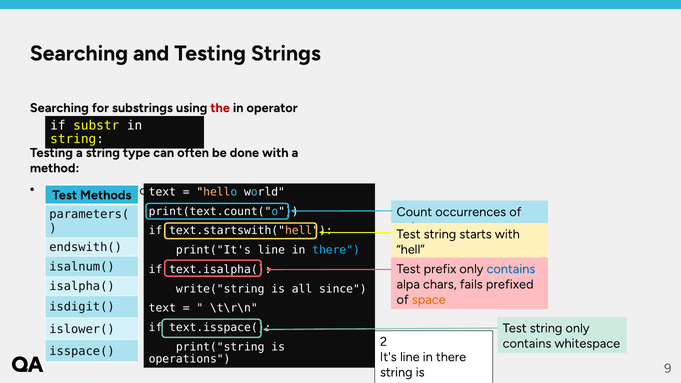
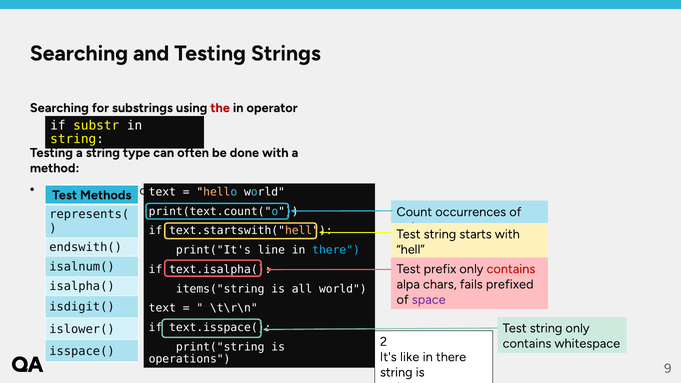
parameters(: parameters( -> represents( (89, 214)
contains colour: blue -> red (511, 269)
write("string: write("string -> items("string (220, 289)
all since: since -> world (343, 289)
space colour: orange -> purple (429, 300)
It's line: line -> like (410, 357)
